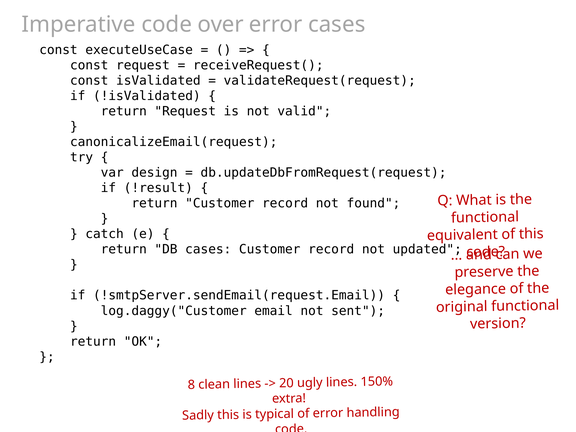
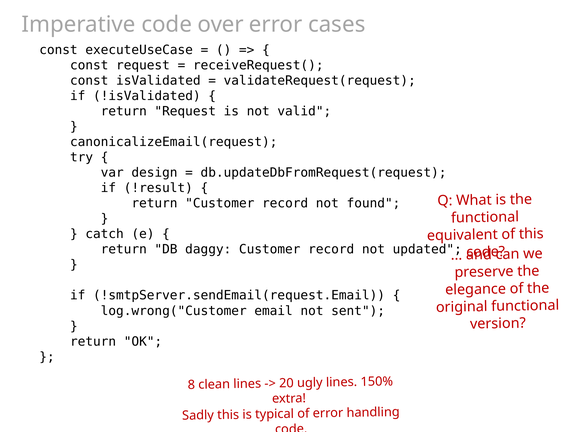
DB cases: cases -> daggy (208, 249)
log.daggy("Customer: log.daggy("Customer -> log.wrong("Customer (174, 311)
